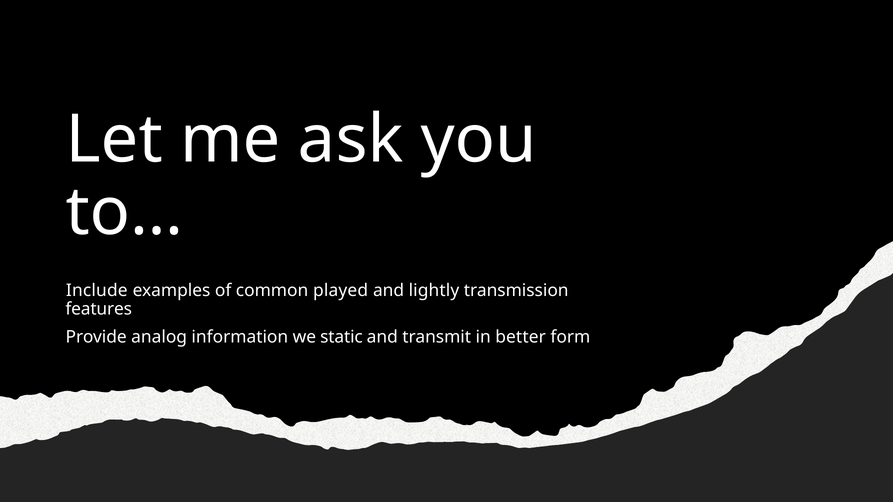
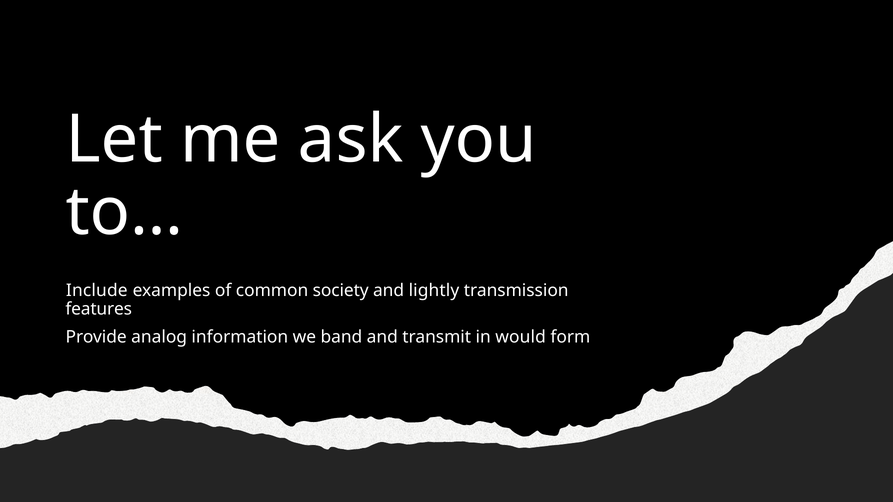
played: played -> society (341, 291)
static: static -> band (341, 337)
better: better -> would (521, 337)
